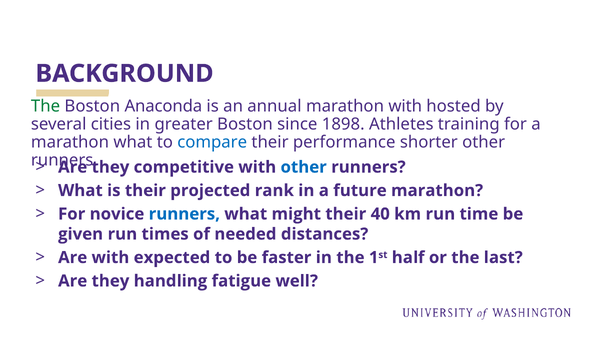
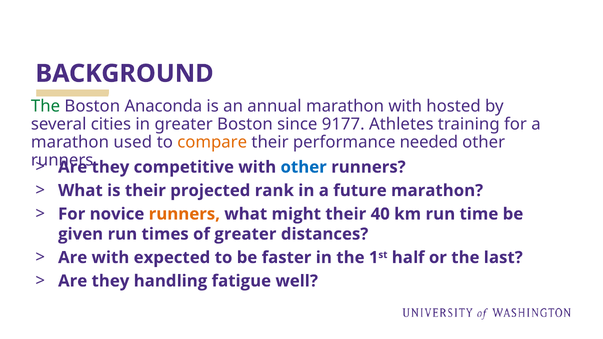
1898: 1898 -> 9177 (343, 124)
marathon what: what -> used (133, 142)
compare colour: blue -> orange (212, 142)
shorter: shorter -> needed (429, 142)
runners colour: blue -> orange (184, 214)
of needed: needed -> greater (245, 234)
